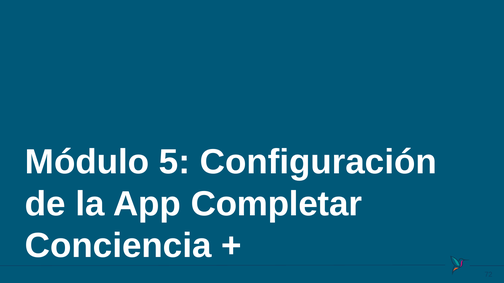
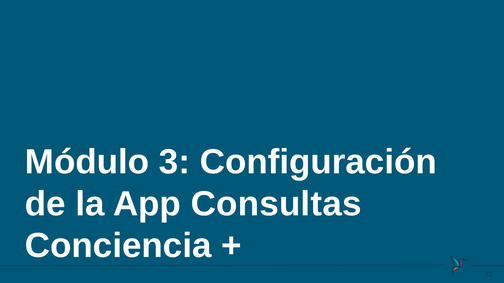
5: 5 -> 3 (175, 162)
Completar: Completar -> Consultas (276, 204)
